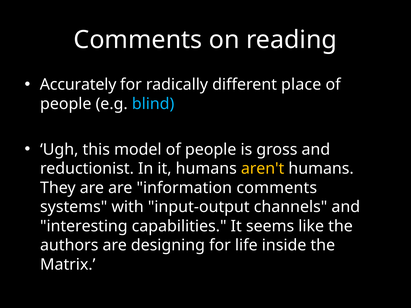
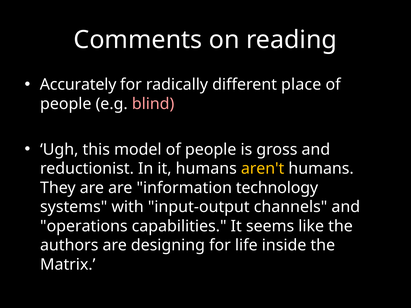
blind colour: light blue -> pink (153, 104)
information comments: comments -> technology (277, 188)
interesting: interesting -> operations (84, 226)
